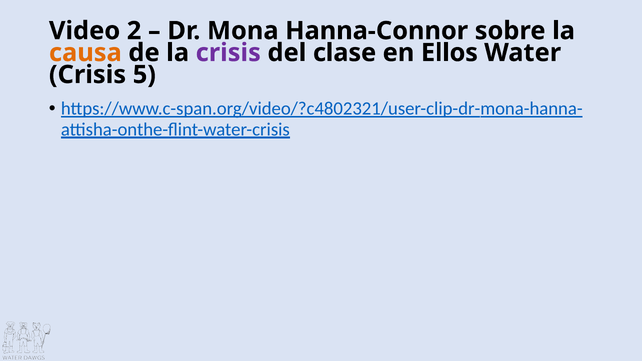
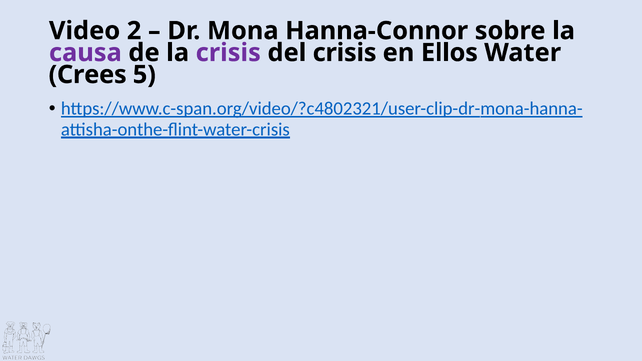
causa colour: orange -> purple (85, 53)
del clase: clase -> crisis (345, 53)
Crisis: Crisis -> Crees (88, 75)
